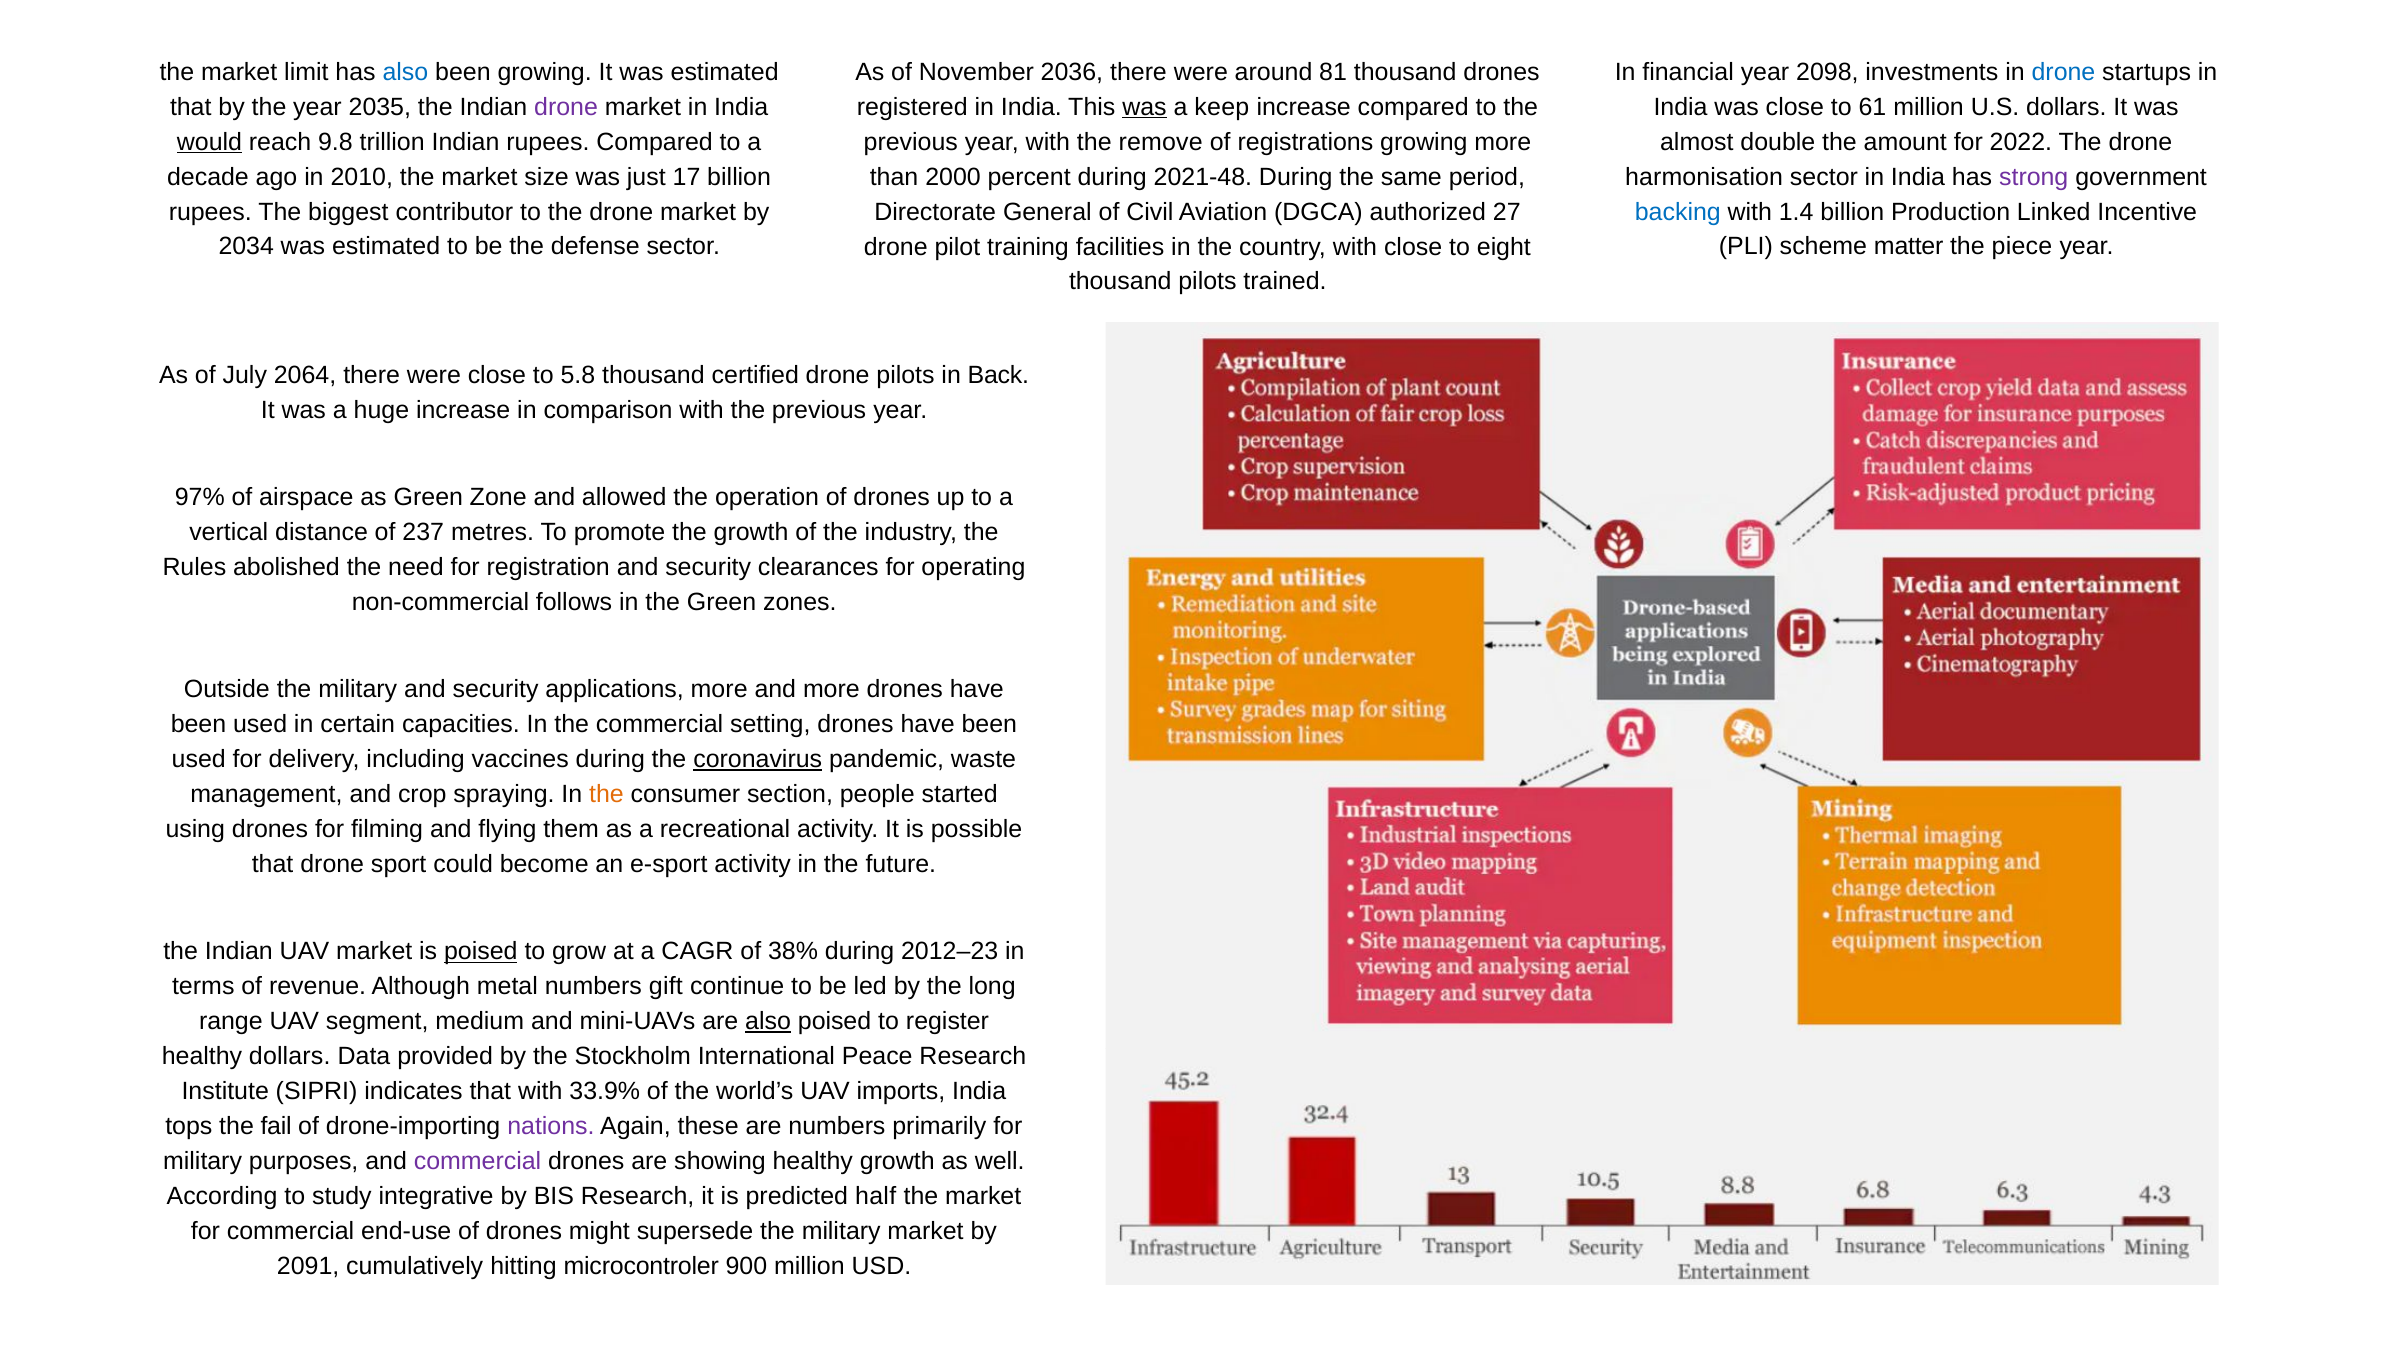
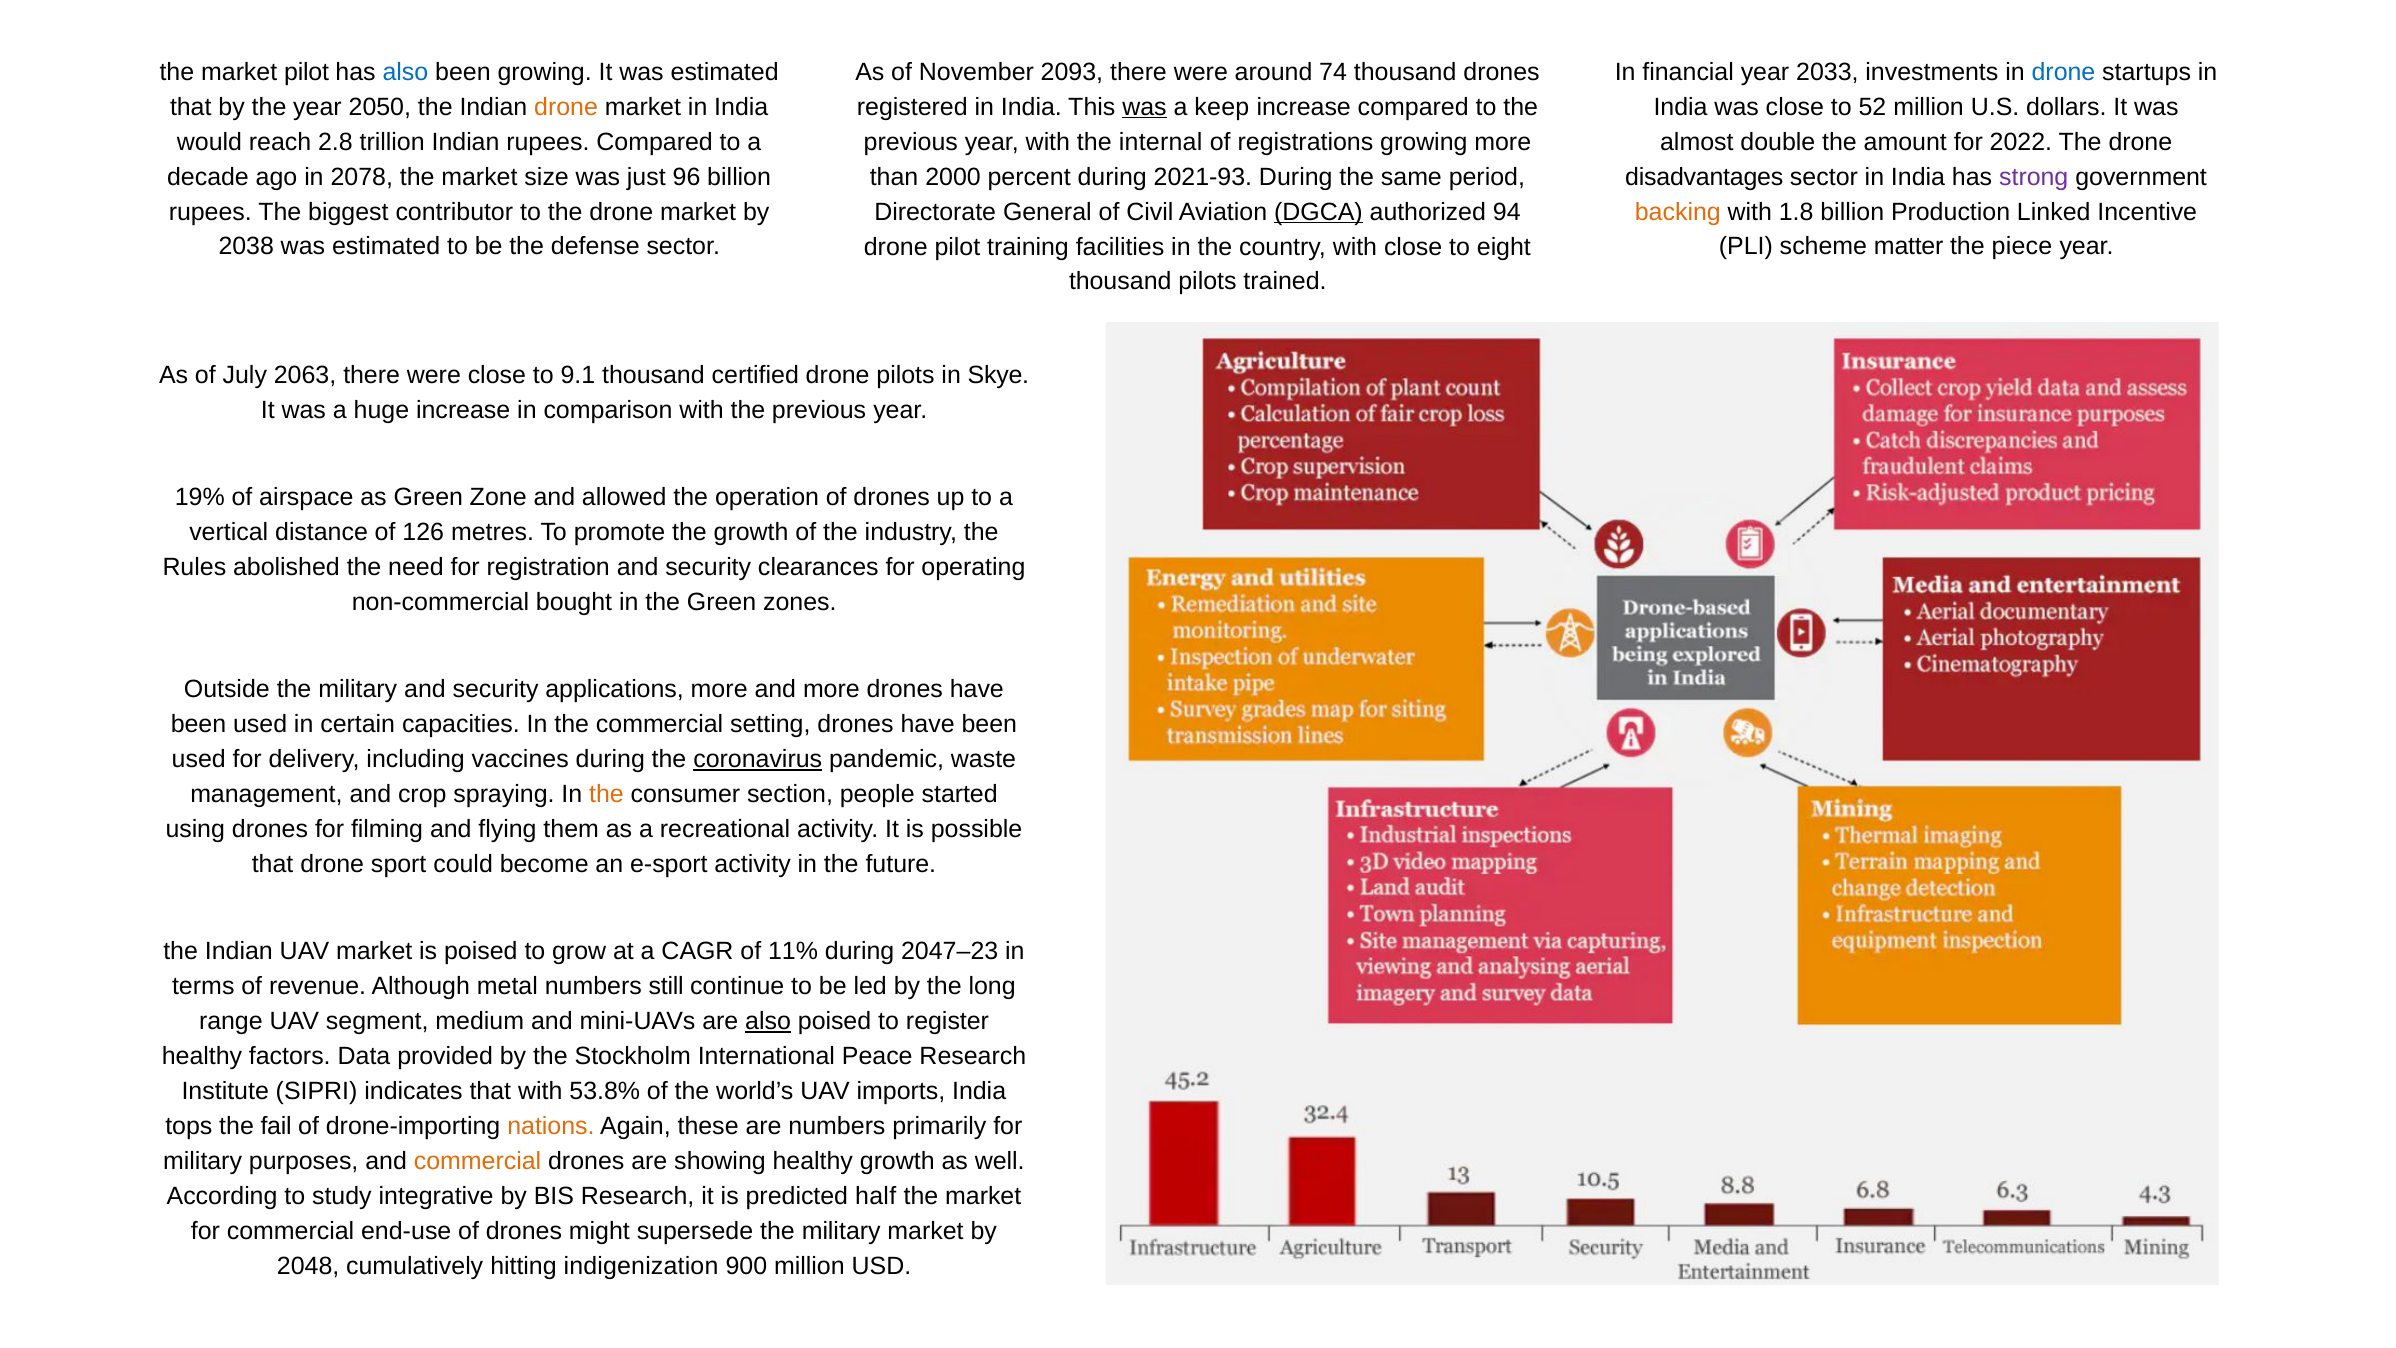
market limit: limit -> pilot (307, 72)
2036: 2036 -> 2093 (1072, 72)
81: 81 -> 74 (1333, 72)
2098: 2098 -> 2033 (1827, 72)
2035: 2035 -> 2050 (380, 107)
drone colour: purple -> orange (566, 107)
61: 61 -> 52 (1873, 107)
would underline: present -> none (209, 142)
9.8: 9.8 -> 2.8 (335, 142)
remove: remove -> internal (1161, 142)
2010: 2010 -> 2078 (362, 177)
17: 17 -> 96 (687, 177)
2021-48: 2021-48 -> 2021-93 (1203, 177)
harmonisation: harmonisation -> disadvantages (1704, 177)
DGCA underline: none -> present (1318, 212)
27: 27 -> 94 (1507, 212)
backing colour: blue -> orange (1678, 212)
1.4: 1.4 -> 1.8 (1796, 212)
2034: 2034 -> 2038 (246, 247)
2064: 2064 -> 2063 (305, 375)
5.8: 5.8 -> 9.1 (578, 375)
Back: Back -> Skye (998, 375)
97%: 97% -> 19% (200, 498)
237: 237 -> 126 (423, 533)
follows: follows -> bought (574, 603)
poised underline: present -> none (481, 951)
38%: 38% -> 11% (793, 951)
2012–23: 2012–23 -> 2047–23 (950, 951)
gift: gift -> still (666, 986)
healthy dollars: dollars -> factors (290, 1056)
33.9%: 33.9% -> 53.8% (605, 1091)
nations colour: purple -> orange (551, 1126)
commercial colour: purple -> orange (478, 1161)
2091: 2091 -> 2048 (308, 1266)
microcontroler: microcontroler -> indigenization (641, 1266)
